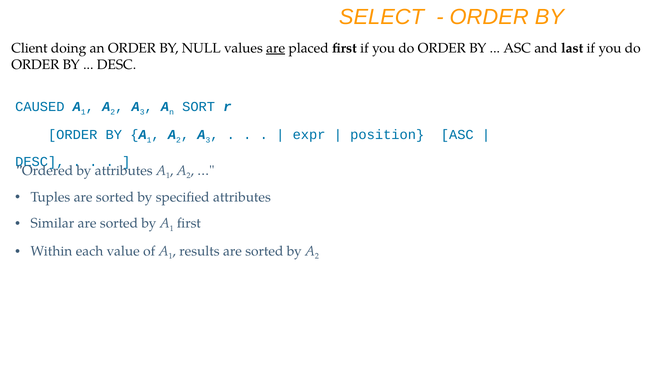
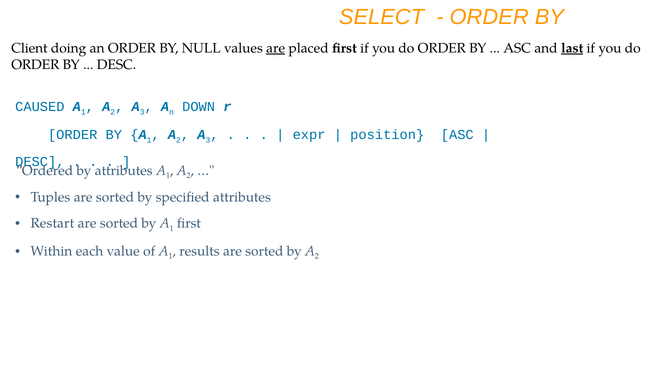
last underline: none -> present (572, 48)
SORT: SORT -> DOWN (199, 107)
Similar: Similar -> Restart (52, 223)
